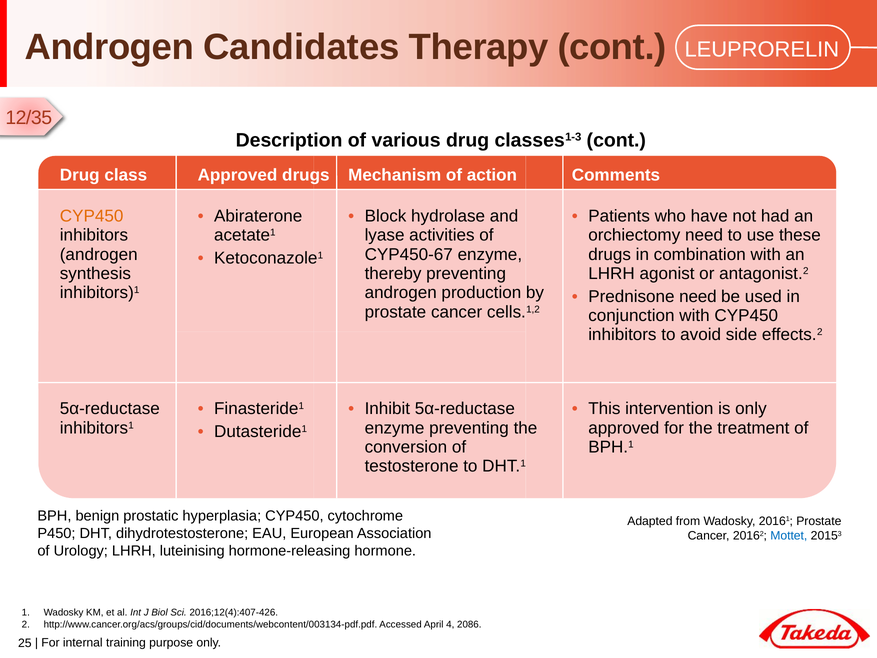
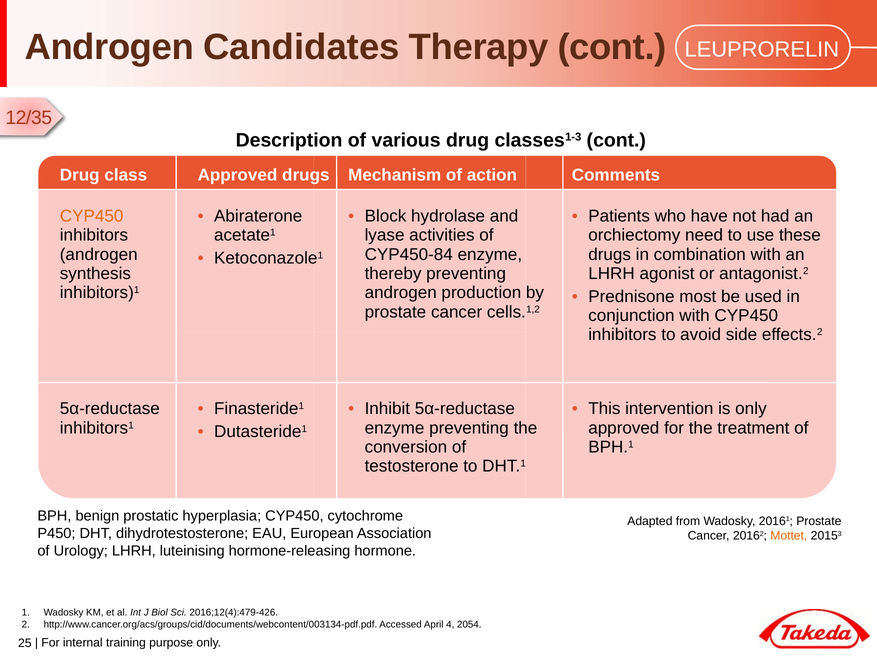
CYP450-67: CYP450-67 -> CYP450-84 (409, 254)
Prednisone need: need -> most (698, 296)
Mottet colour: blue -> orange (789, 536)
2016;12(4):407-426: 2016;12(4):407-426 -> 2016;12(4):479-426 (234, 612)
2086: 2086 -> 2054 (469, 624)
